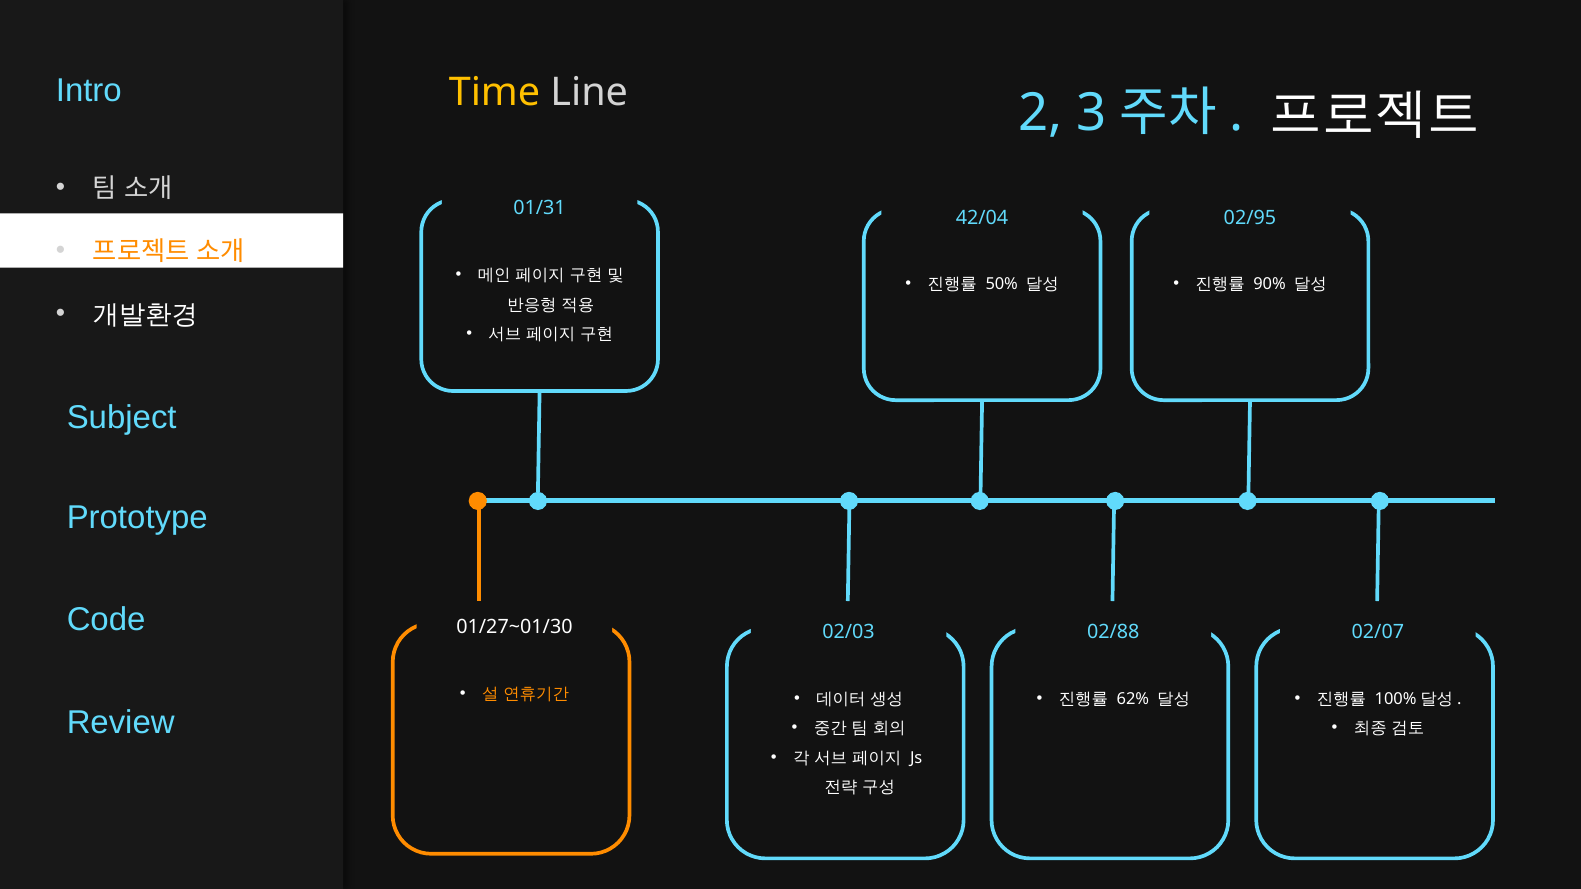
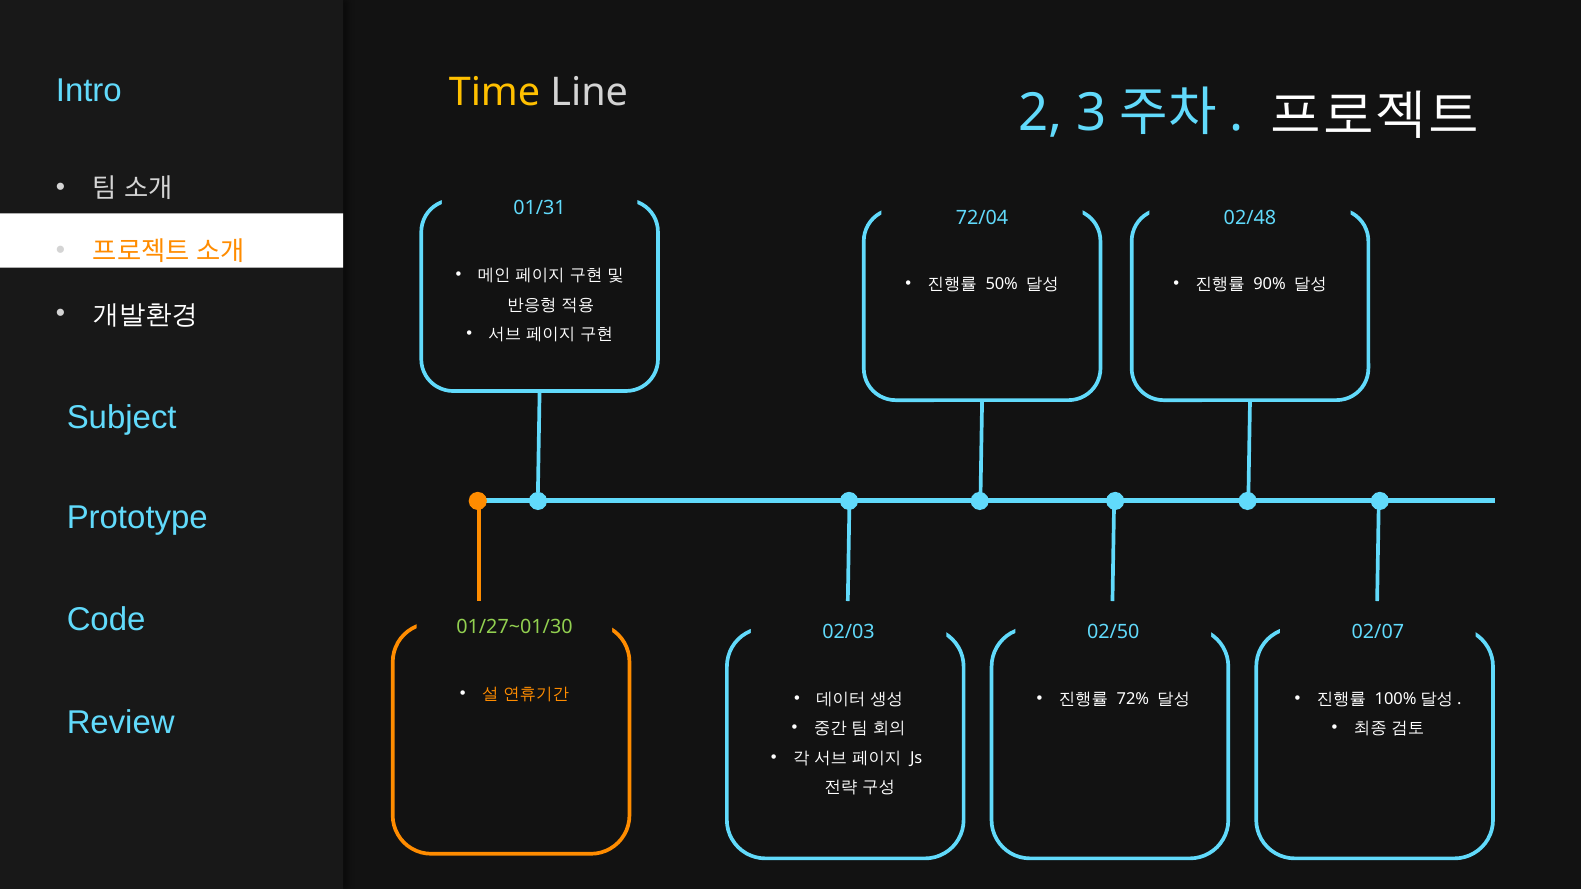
42/04: 42/04 -> 72/04 (982, 218)
02/95: 02/95 -> 02/48 (1250, 218)
01/27~01/30 colour: white -> light green (514, 628)
02/88: 02/88 -> 02/50 (1113, 632)
62%: 62% -> 72% (1133, 699)
